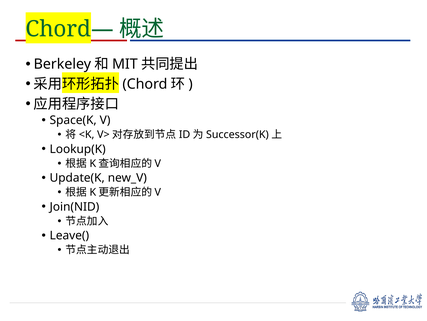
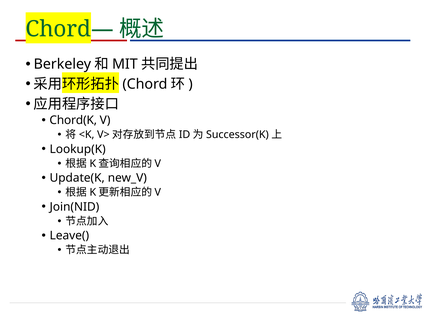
Space(K: Space(K -> Chord(K (73, 120)
